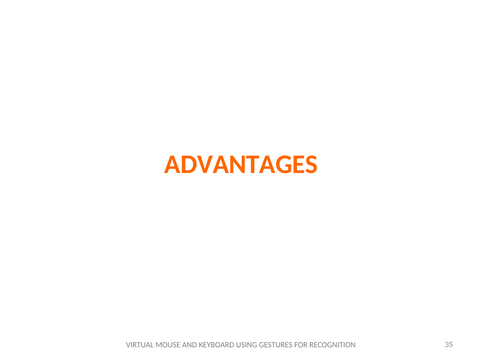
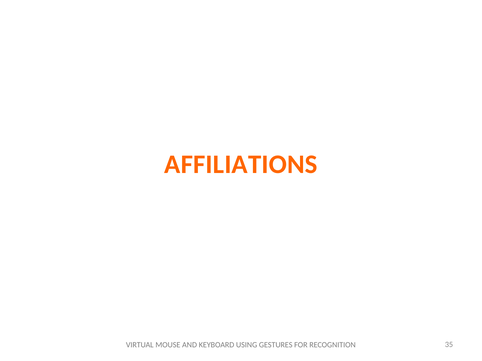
ADVANTAGES: ADVANTAGES -> AFFILIATIONS (241, 165)
